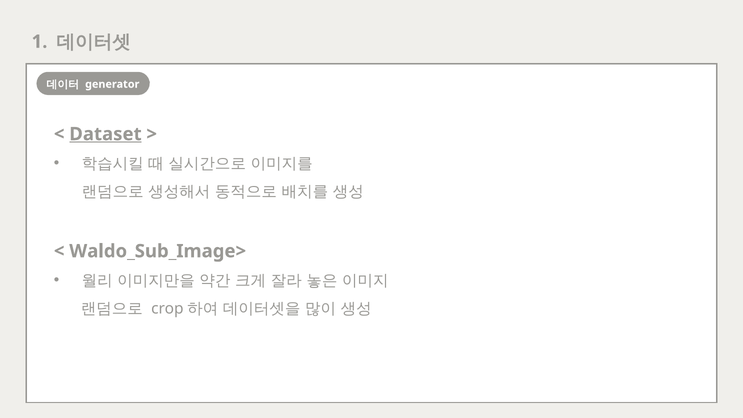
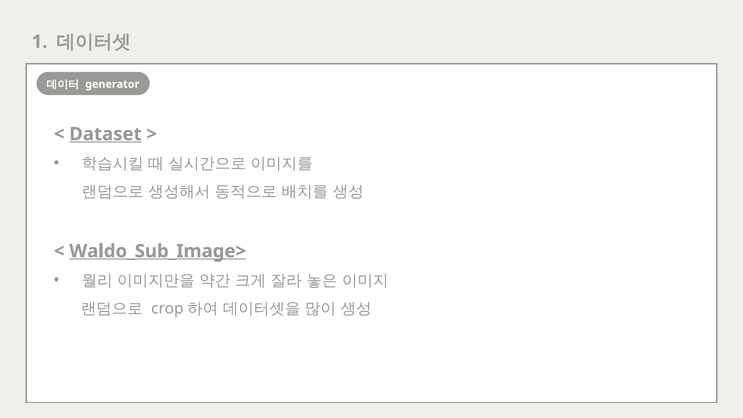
Waldo_Sub_Image> underline: none -> present (158, 251)
